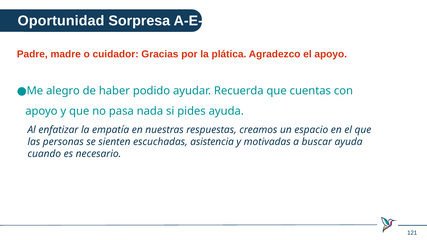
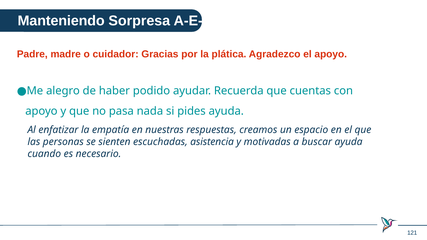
Oportunidad: Oportunidad -> Manteniendo (61, 21)
